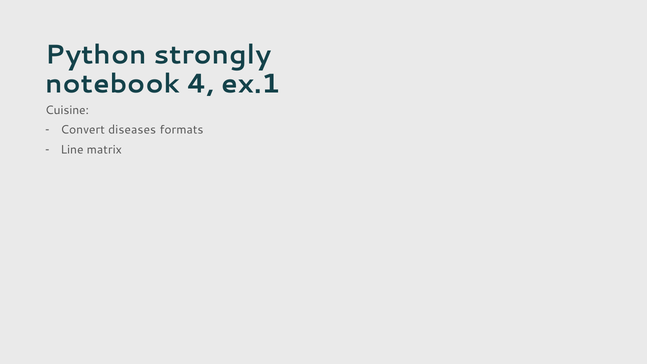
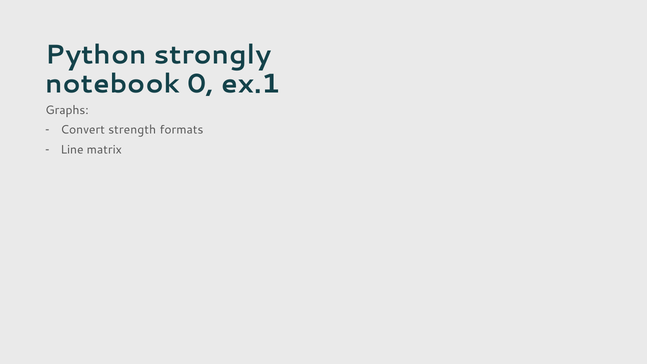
4: 4 -> 0 (201, 84)
Cuisine: Cuisine -> Graphs (67, 110)
diseases: diseases -> strength (132, 130)
